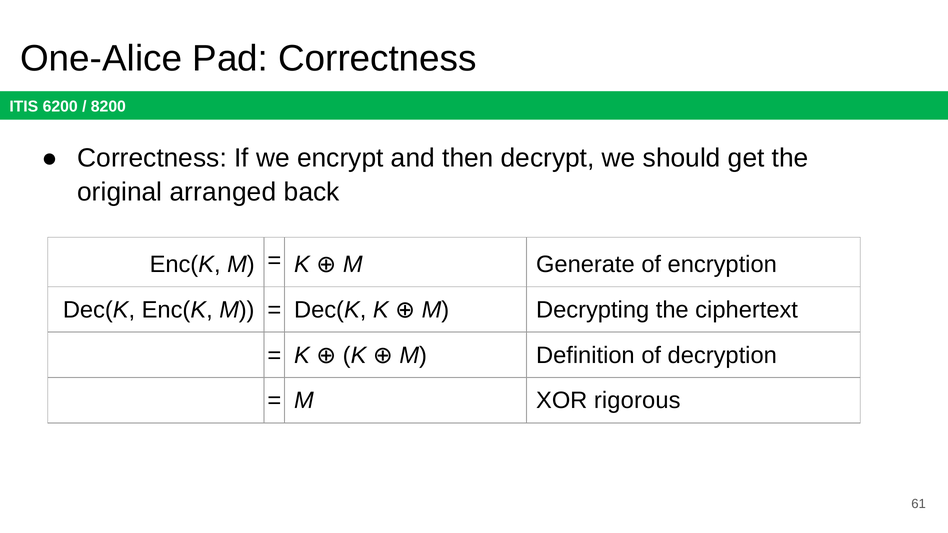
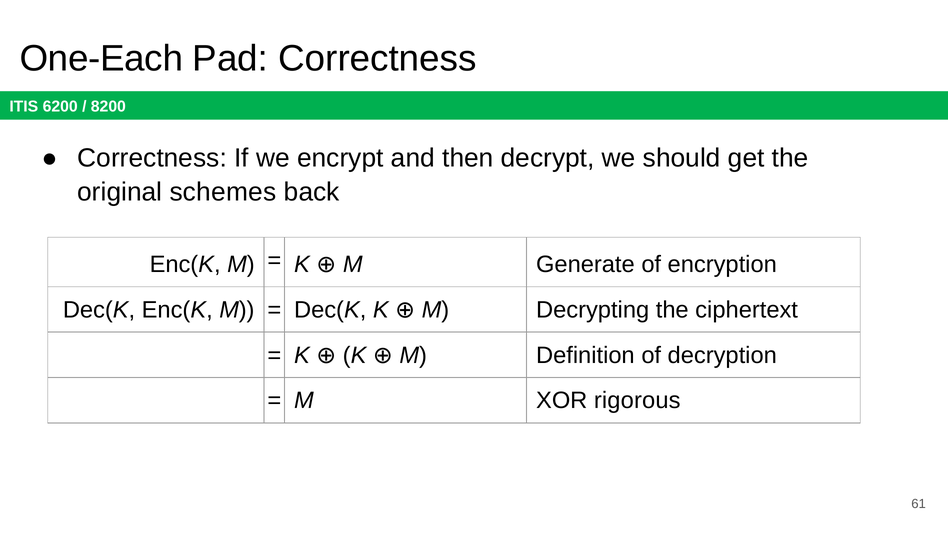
One-Alice: One-Alice -> One-Each (101, 59)
arranged: arranged -> schemes (223, 192)
